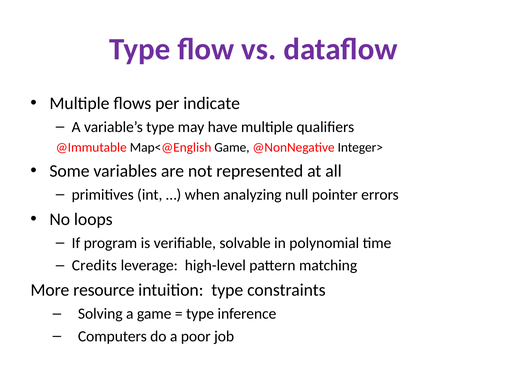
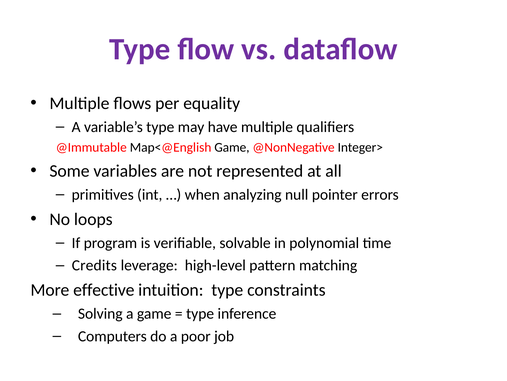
indicate: indicate -> equality (212, 103)
resource: resource -> effective (104, 290)
